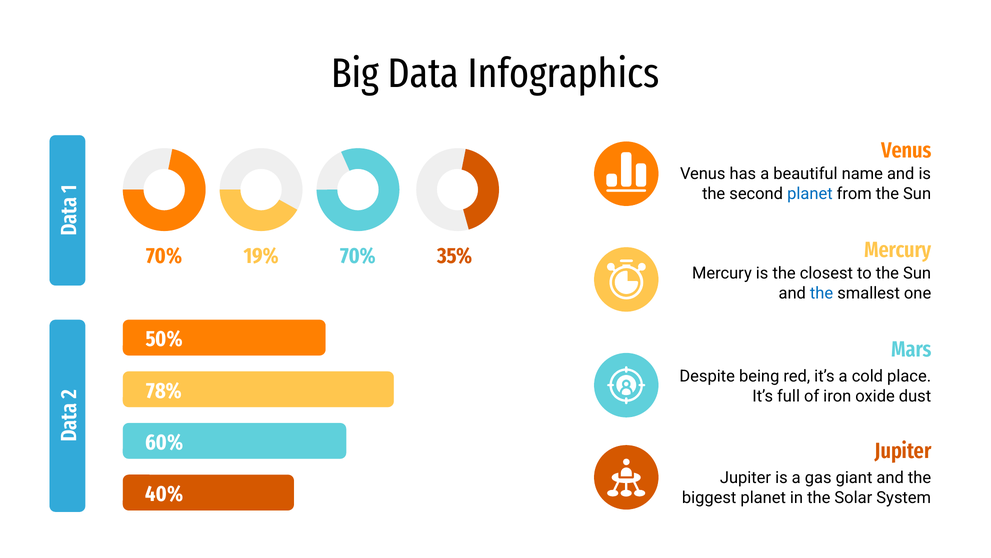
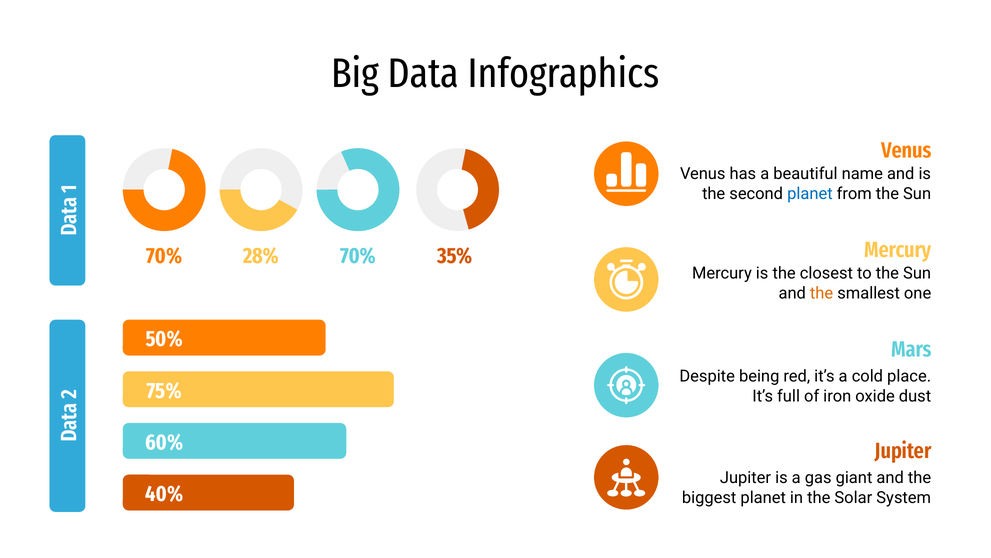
19%: 19% -> 28% (261, 256)
the colour: blue -> orange (822, 293)
78%: 78% -> 75% (164, 390)
